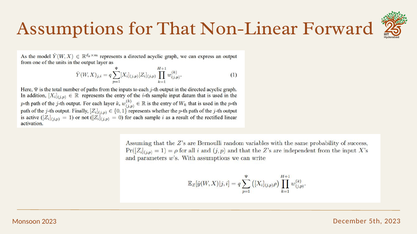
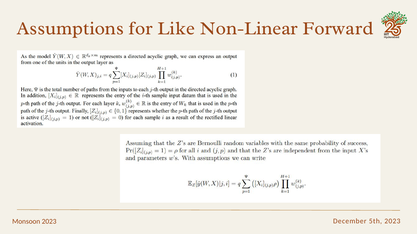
That: That -> Like (176, 28)
